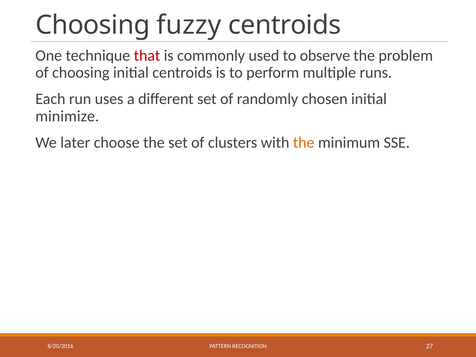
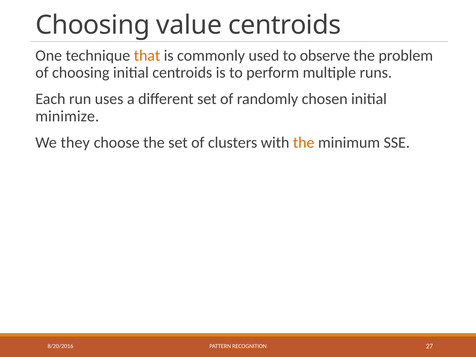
fuzzy: fuzzy -> value (189, 25)
that colour: red -> orange (147, 55)
later: later -> they (75, 143)
